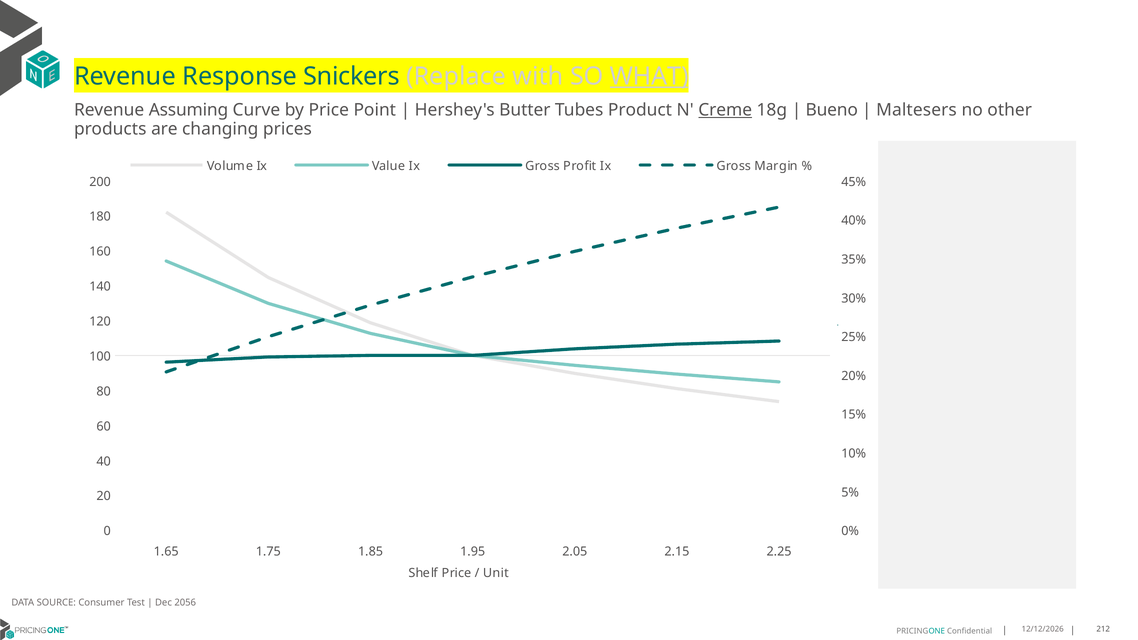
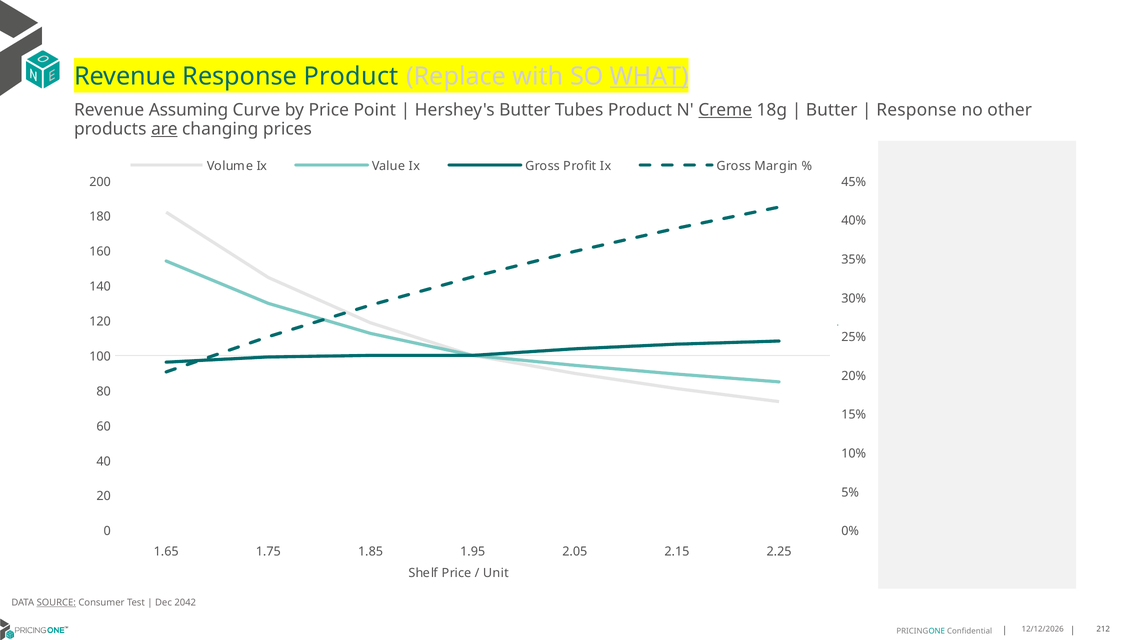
Response Snickers: Snickers -> Product (351, 76)
Bueno: Bueno -> Butter (832, 110)
Maltesers: Maltesers -> Response (916, 110)
are underline: none -> present (164, 129)
SOURCE underline: none -> present (56, 603)
2056: 2056 -> 2042 (185, 603)
